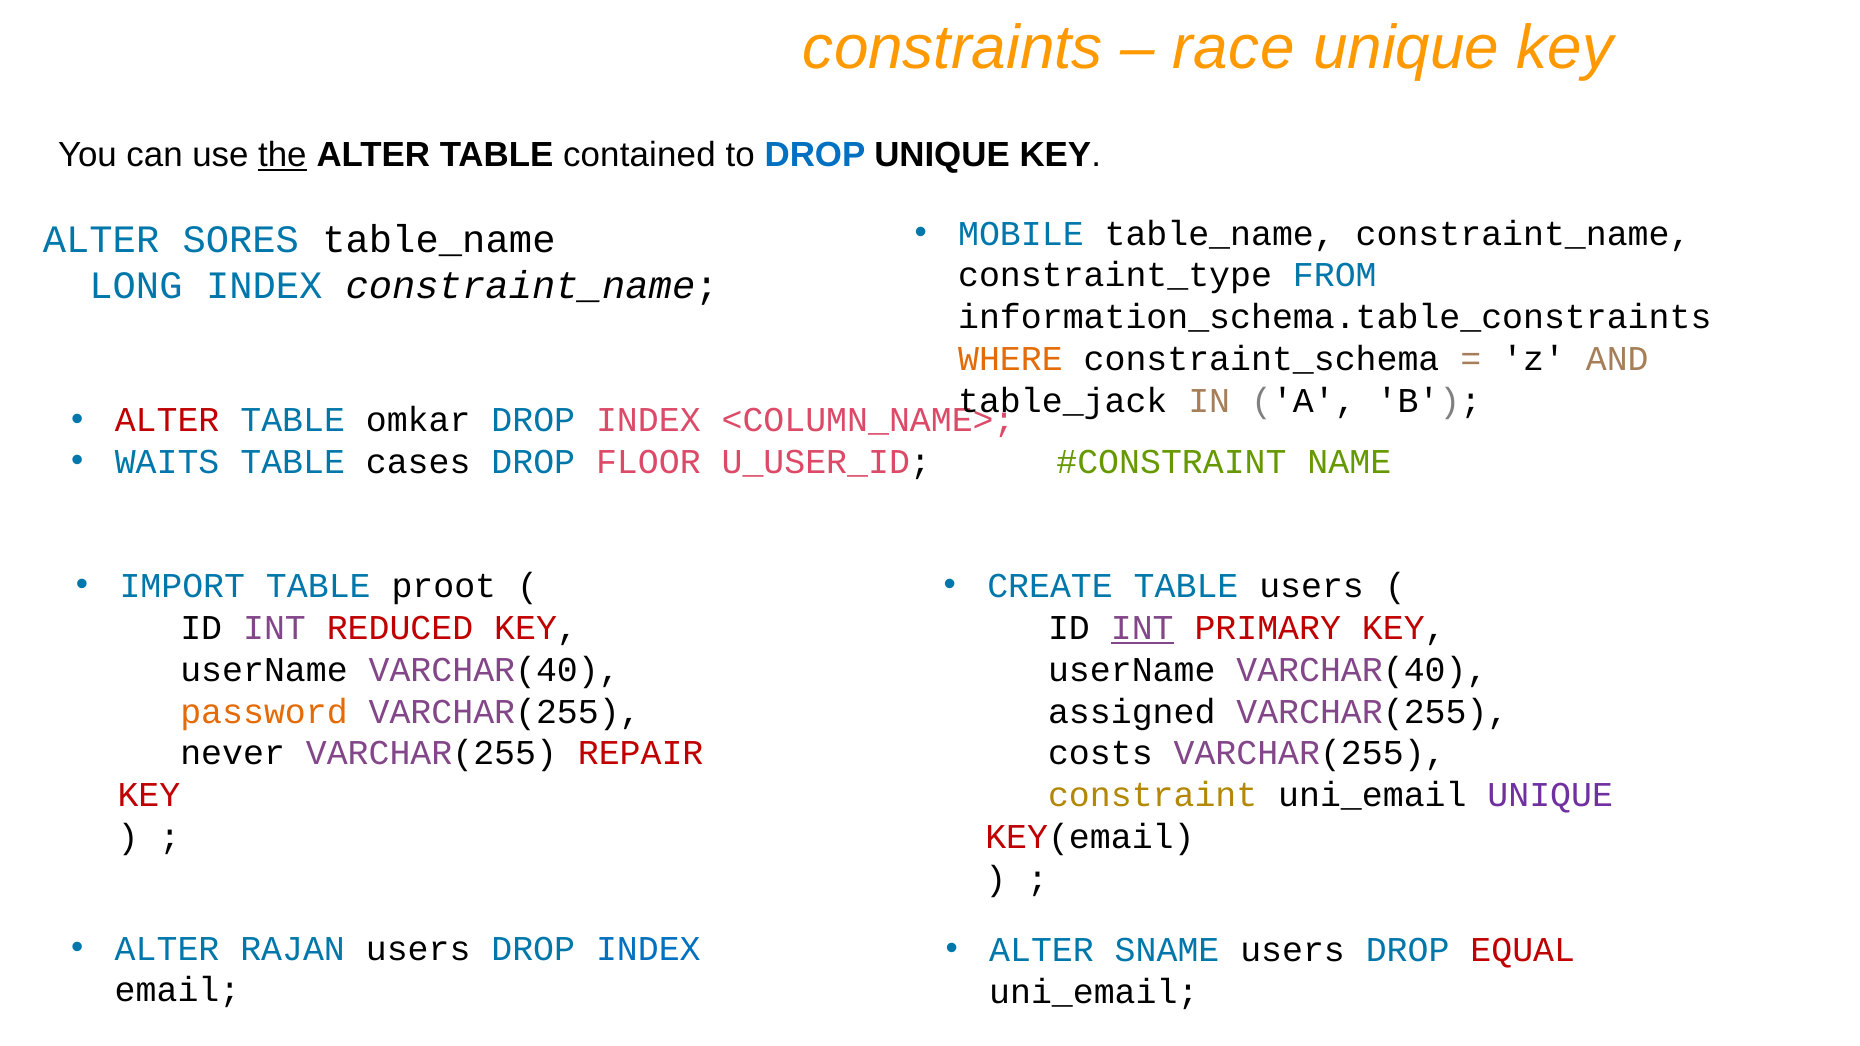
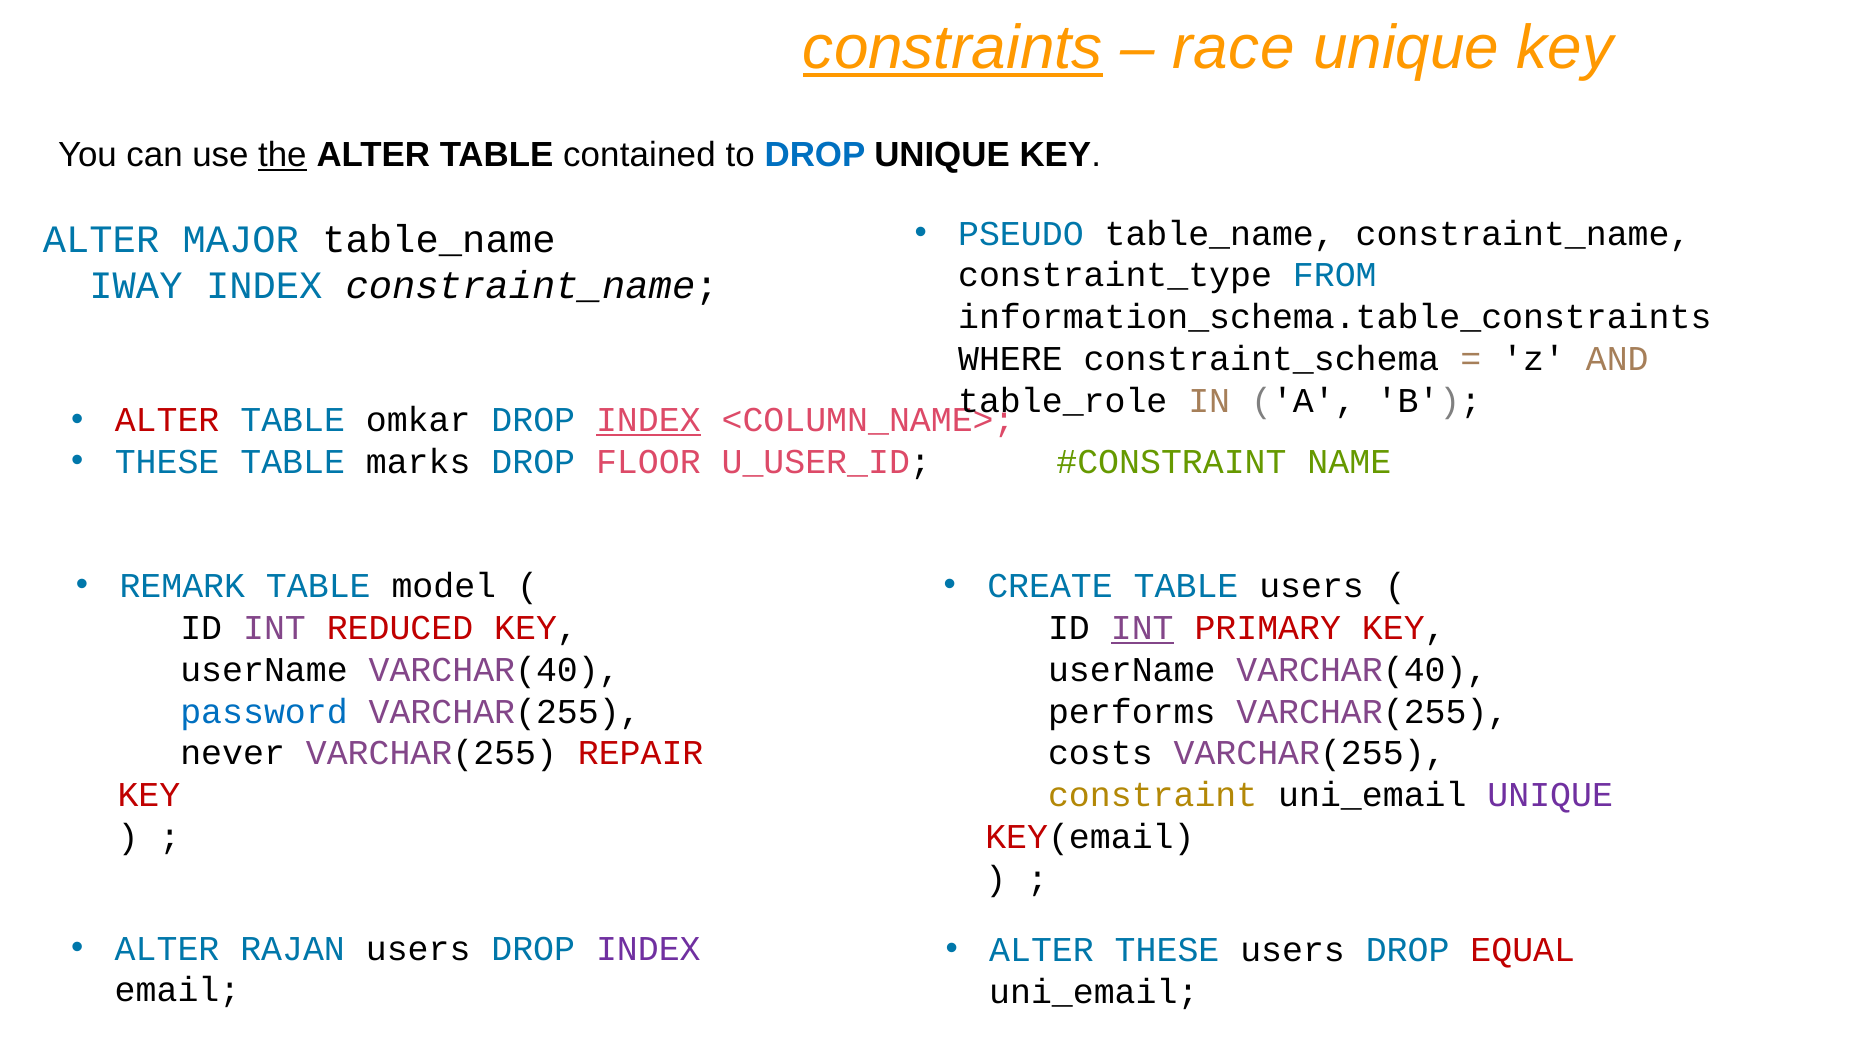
constraints underline: none -> present (953, 48)
MOBILE: MOBILE -> PSEUDO (1021, 234)
SORES: SORES -> MAJOR (241, 239)
LONG: LONG -> IWAY (136, 286)
WHERE colour: orange -> black (1010, 359)
table_jack: table_jack -> table_role (1063, 401)
INDEX underline: none -> present (648, 420)
WAITS: WAITS -> THESE (167, 462)
cases: cases -> marks (418, 462)
IMPORT: IMPORT -> REMARK (182, 586)
proot: proot -> model (444, 586)
password colour: orange -> blue (264, 712)
assigned: assigned -> performs (1132, 712)
INDEX colour: blue -> purple (648, 949)
ALTER SNAME: SNAME -> THESE (1167, 950)
